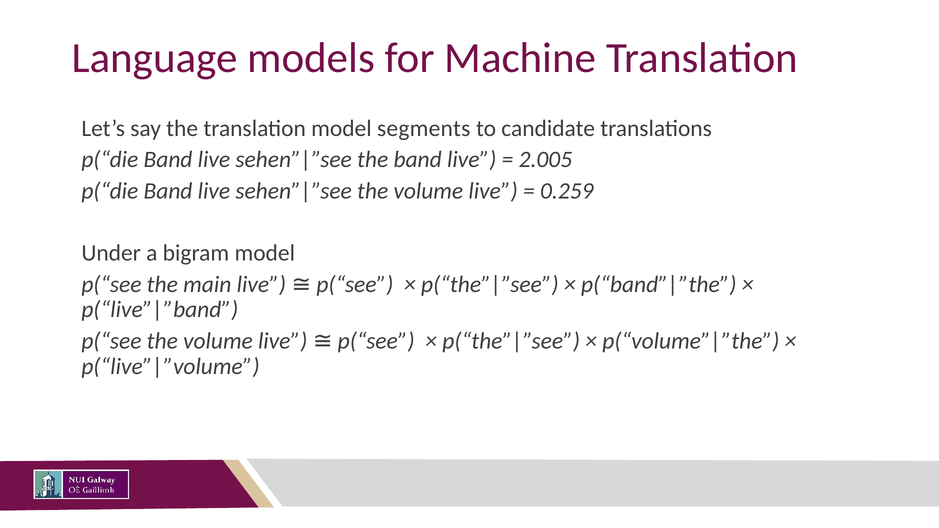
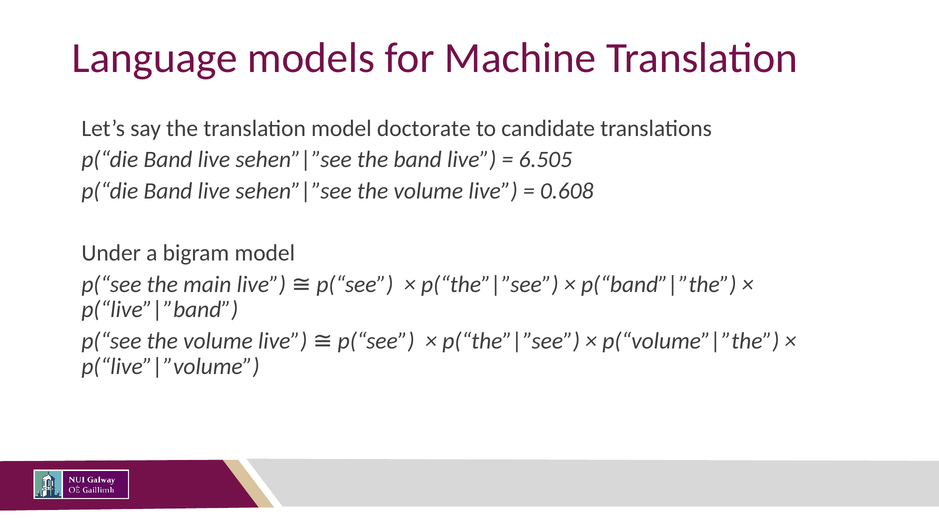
segments: segments -> doctorate (424, 128)
2.005: 2.005 -> 6.505 (545, 160)
0.259: 0.259 -> 0.608 (567, 191)
